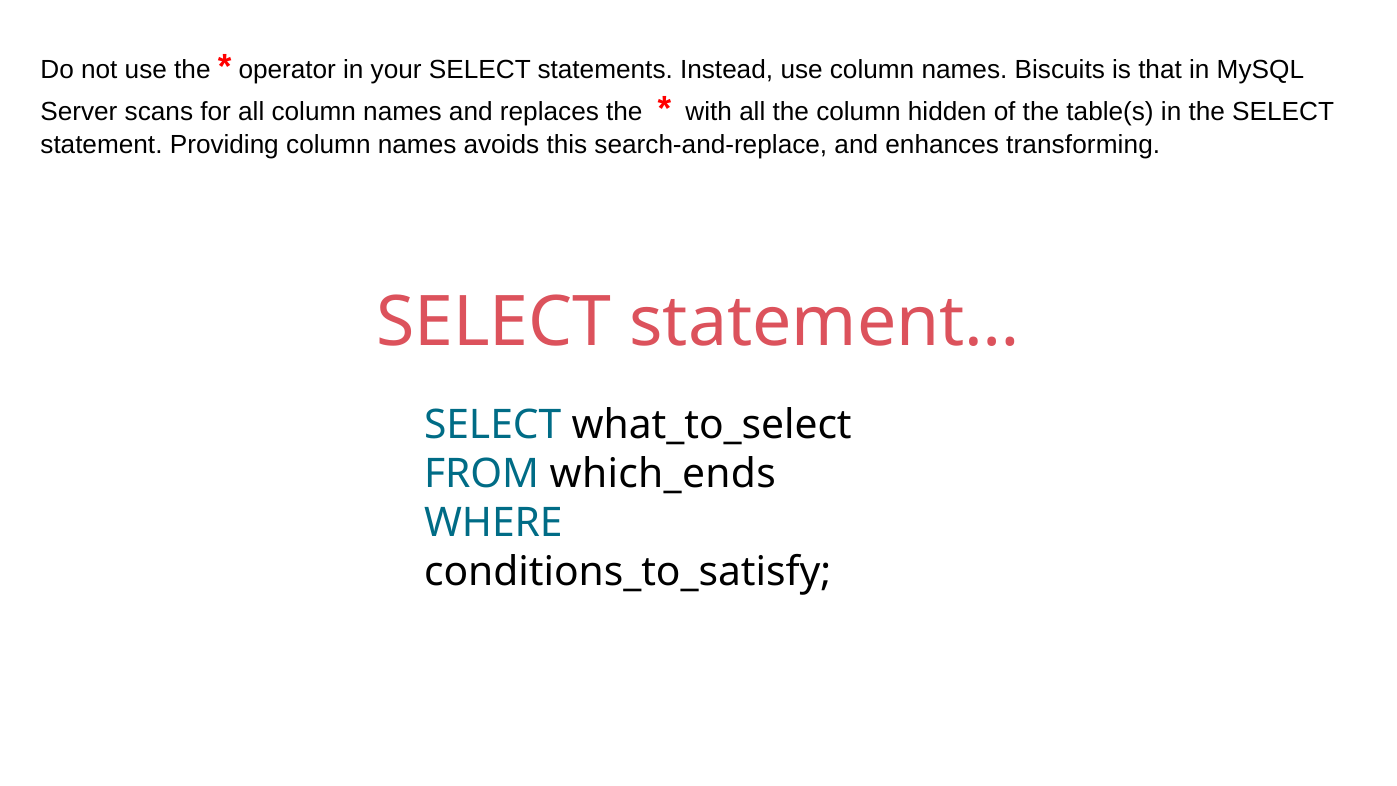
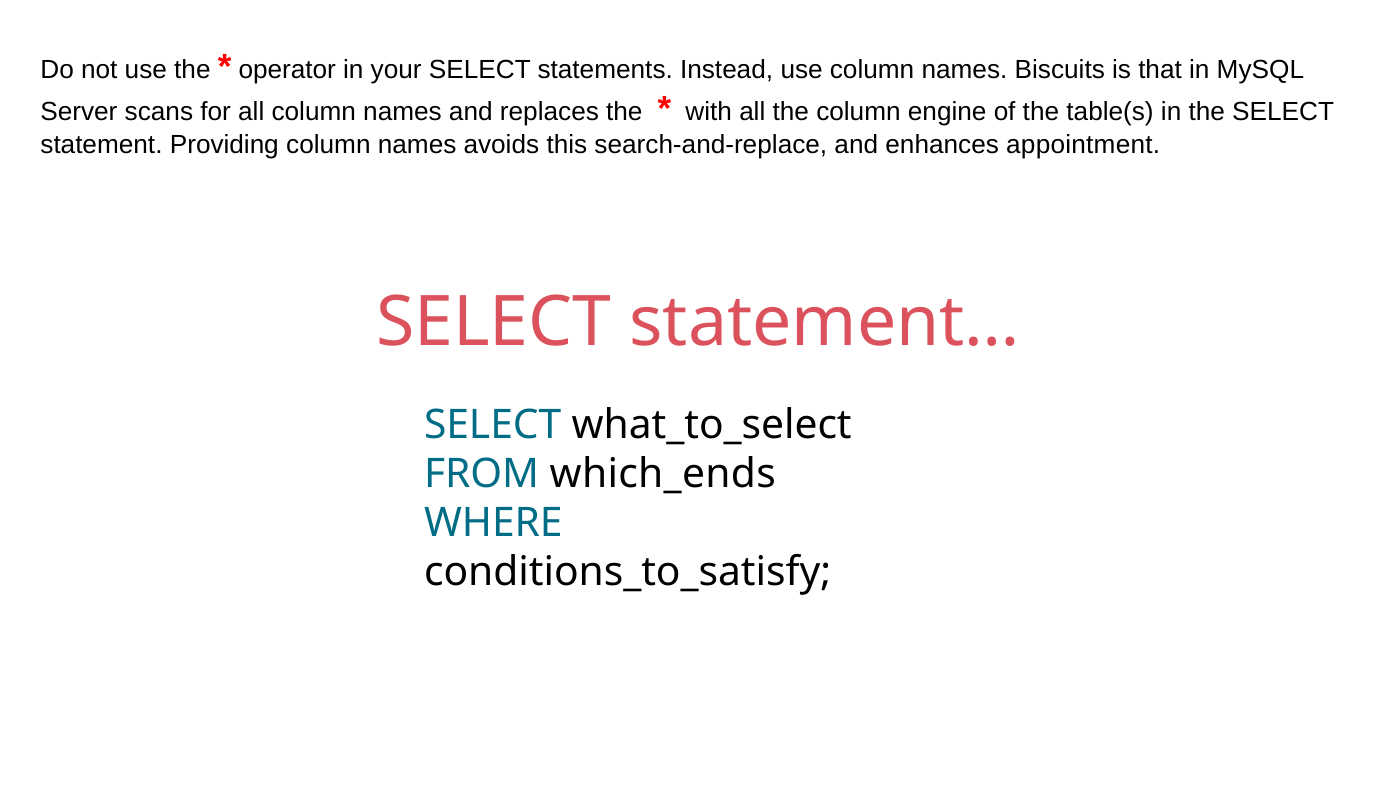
hidden: hidden -> engine (947, 111)
transforming: transforming -> appointment (1083, 145)
